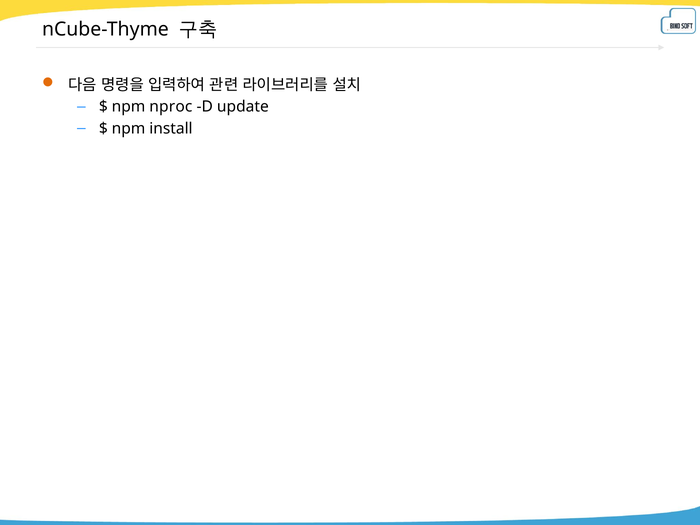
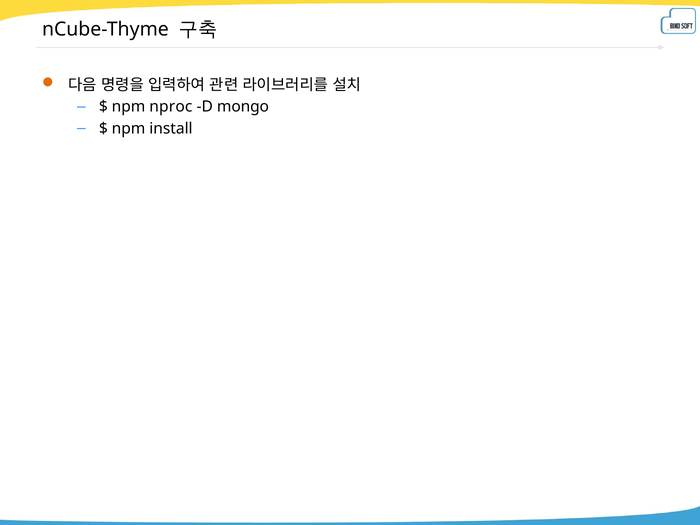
update: update -> mongo (243, 107)
